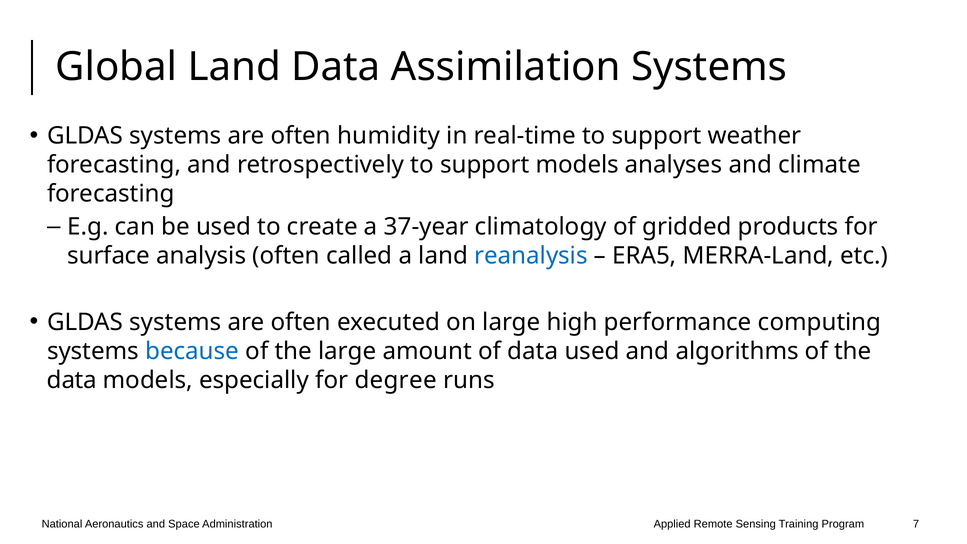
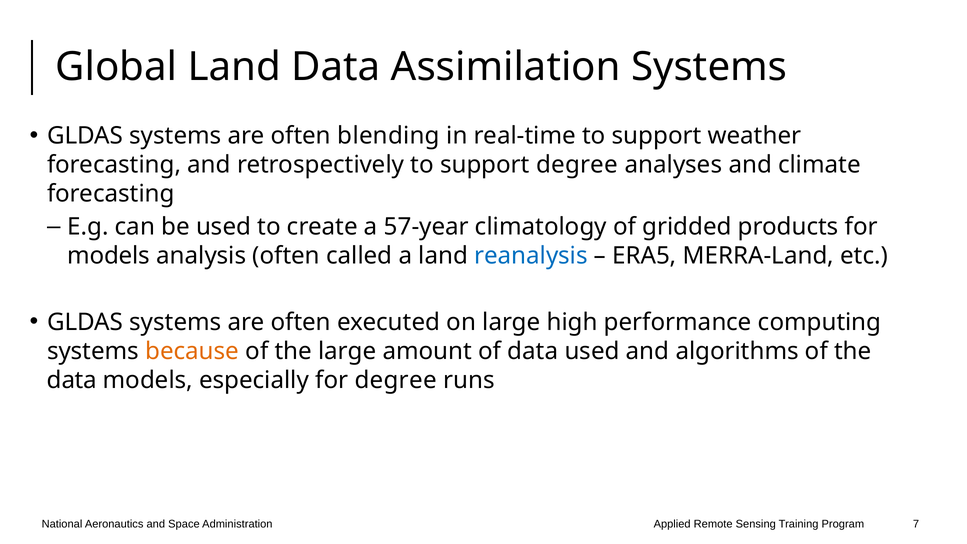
humidity: humidity -> blending (389, 136)
support models: models -> degree (577, 165)
37-year: 37-year -> 57-year (426, 227)
surface: surface -> models (109, 256)
because colour: blue -> orange (192, 351)
